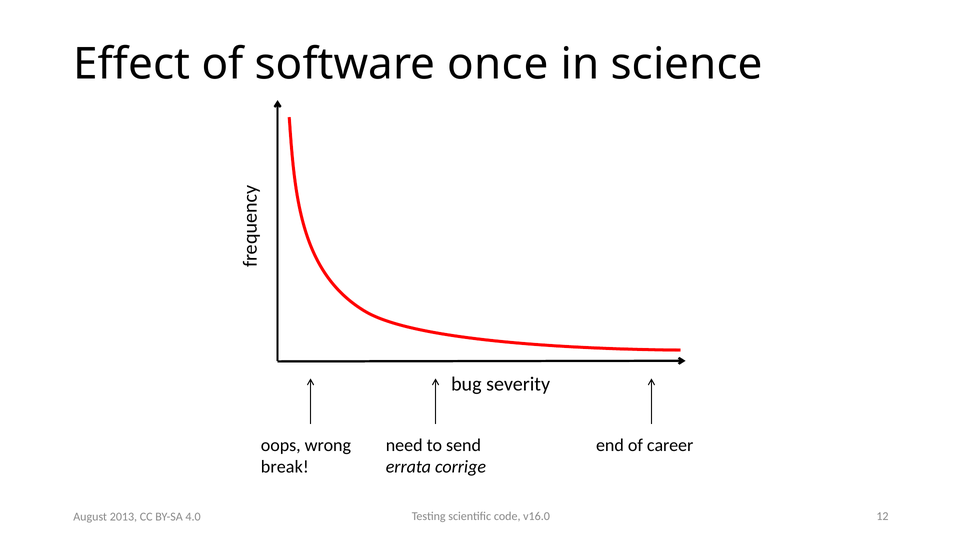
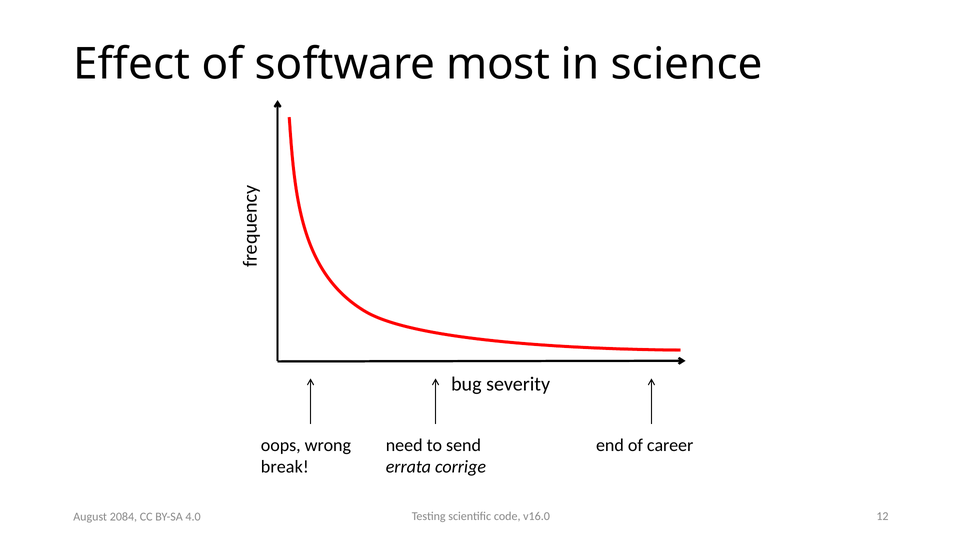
once: once -> most (498, 64)
2013: 2013 -> 2084 (123, 517)
